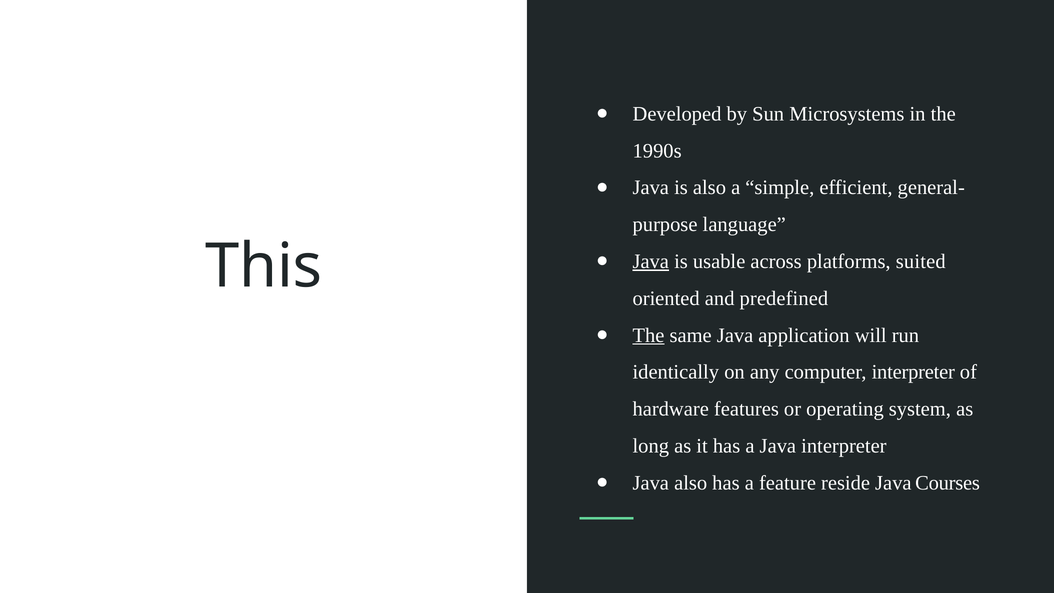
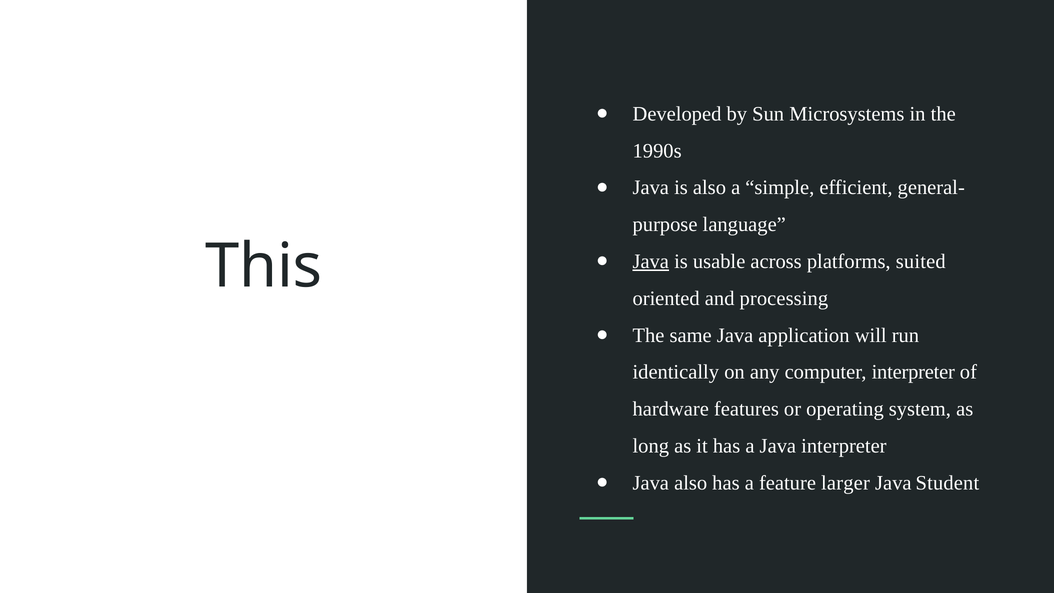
predefined: predefined -> processing (784, 298)
The underline: present -> none (648, 335)
reside: reside -> larger (845, 483)
Courses: Courses -> Student (947, 483)
